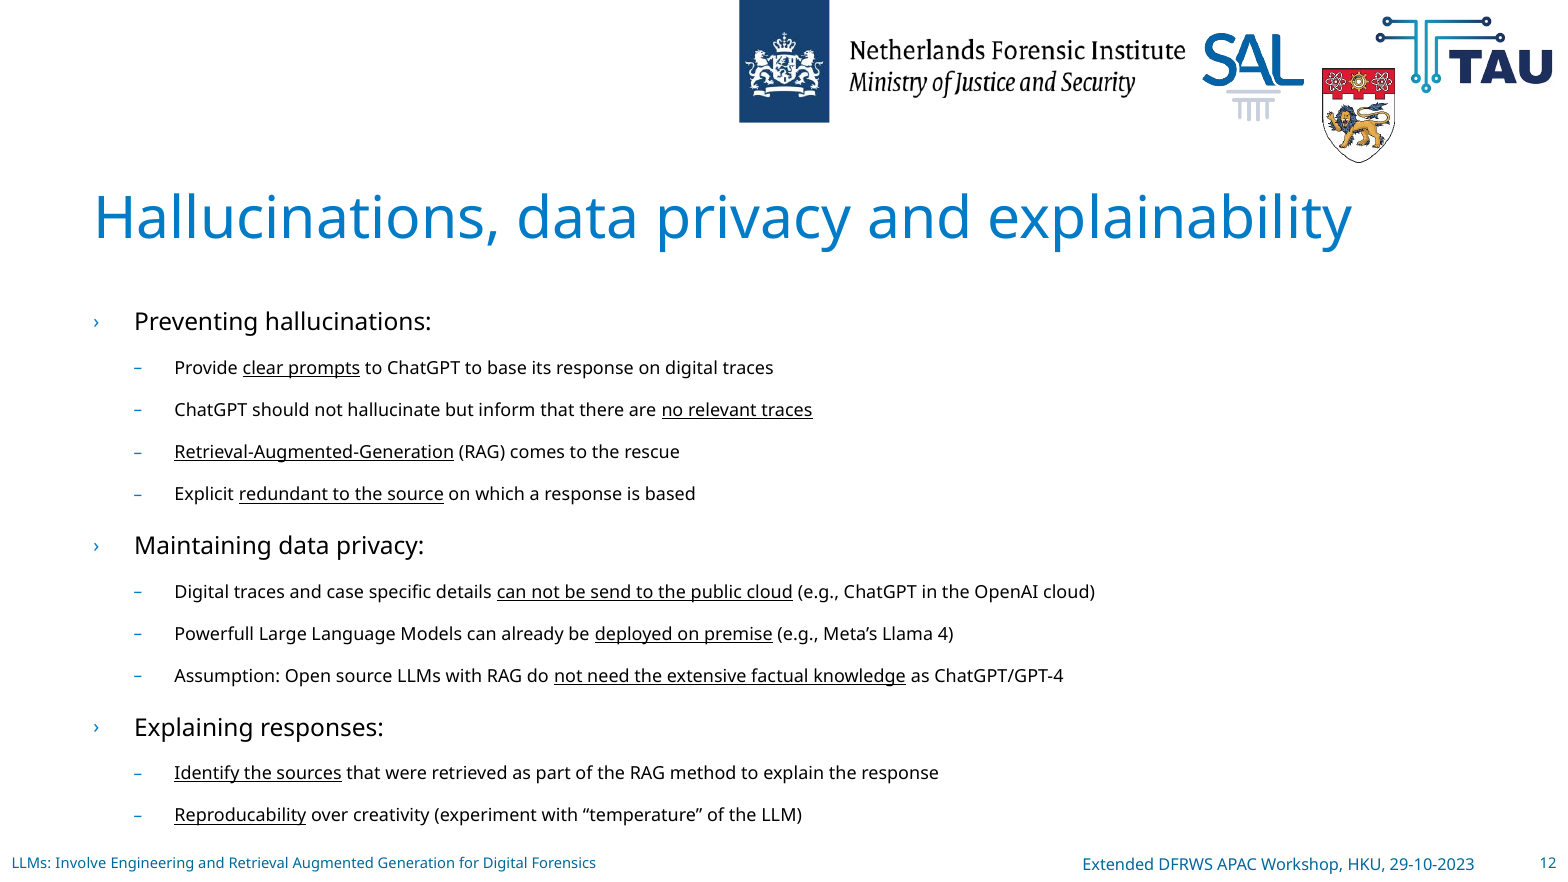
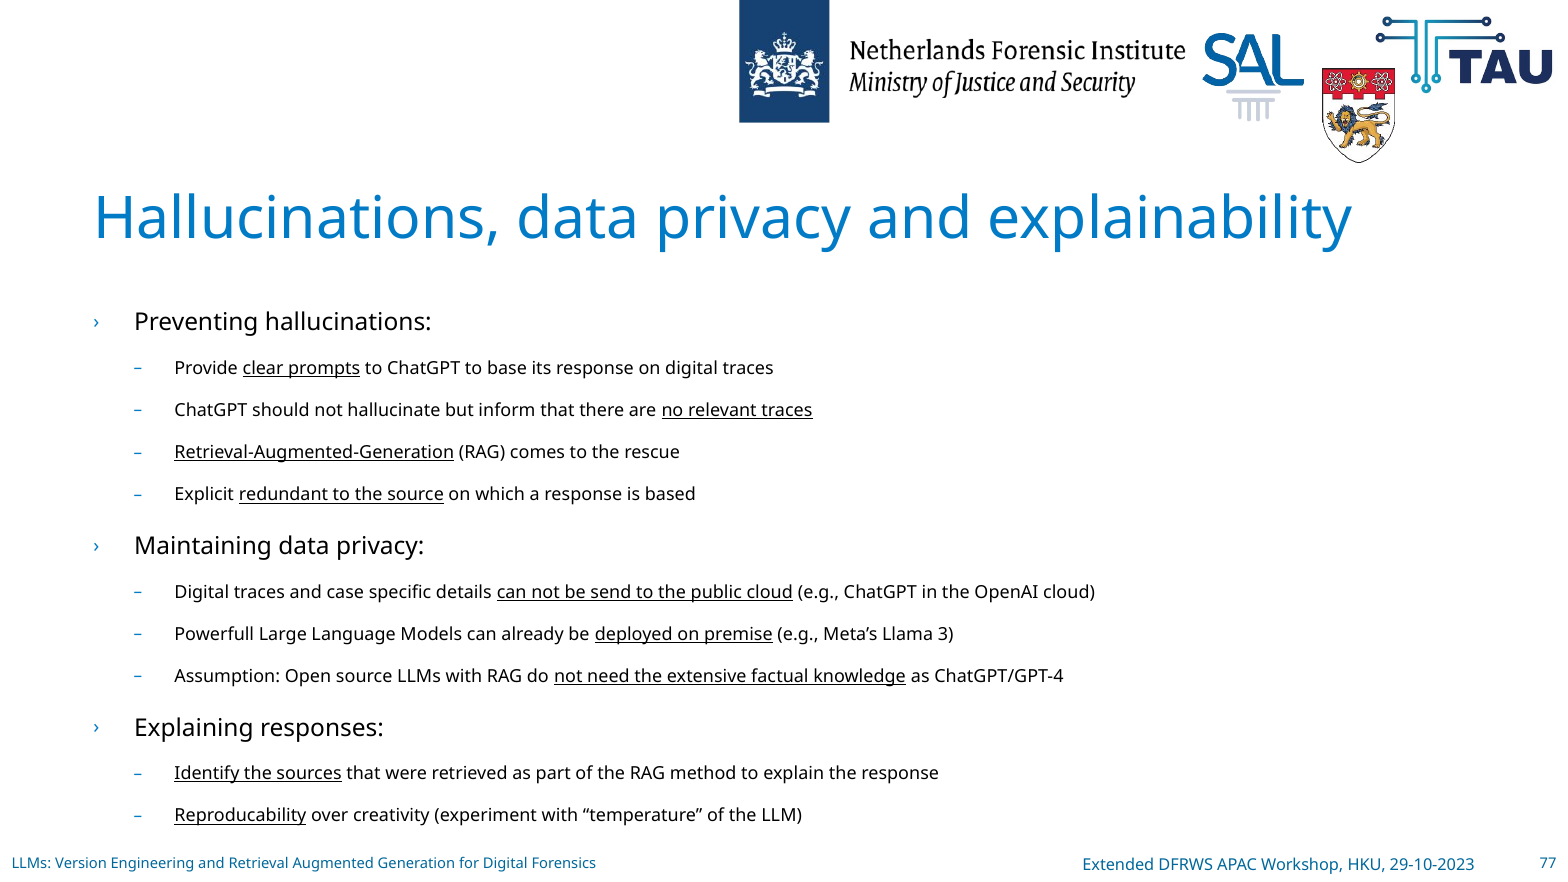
4: 4 -> 3 (946, 634)
Involve: Involve -> Version (81, 864)
12: 12 -> 77 (1548, 864)
